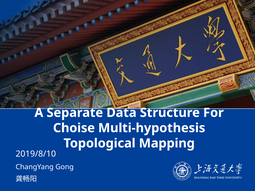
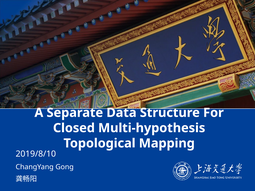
Choise: Choise -> Closed (74, 128)
